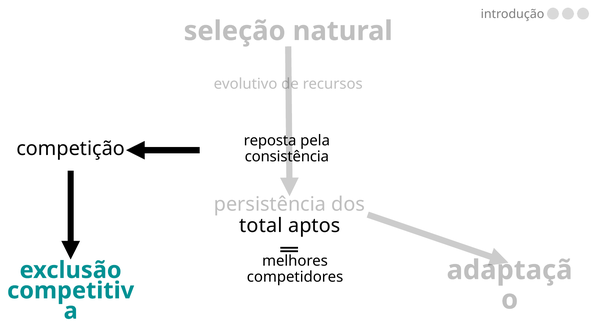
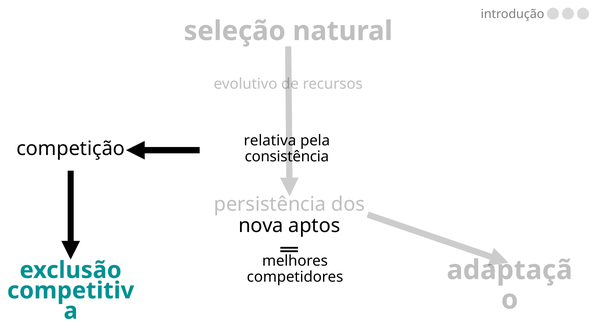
reposta: reposta -> relativa (270, 141)
total: total -> nova (261, 226)
